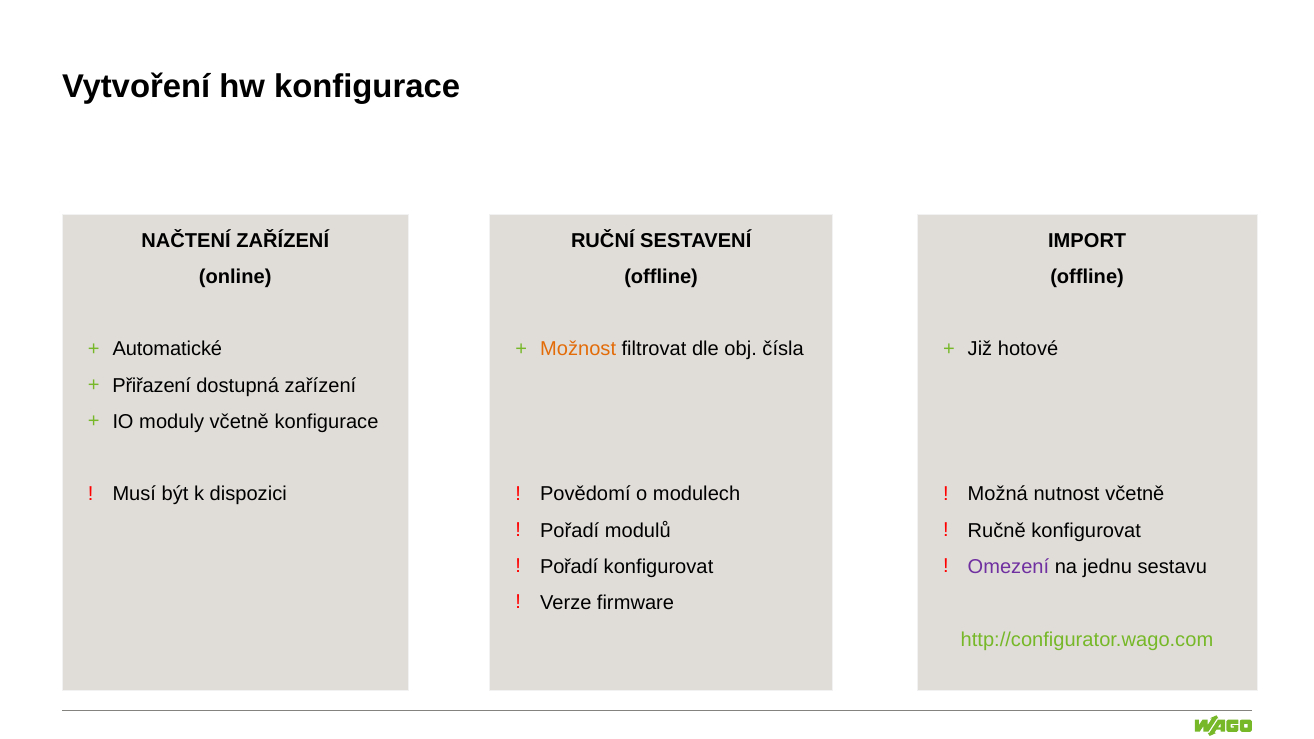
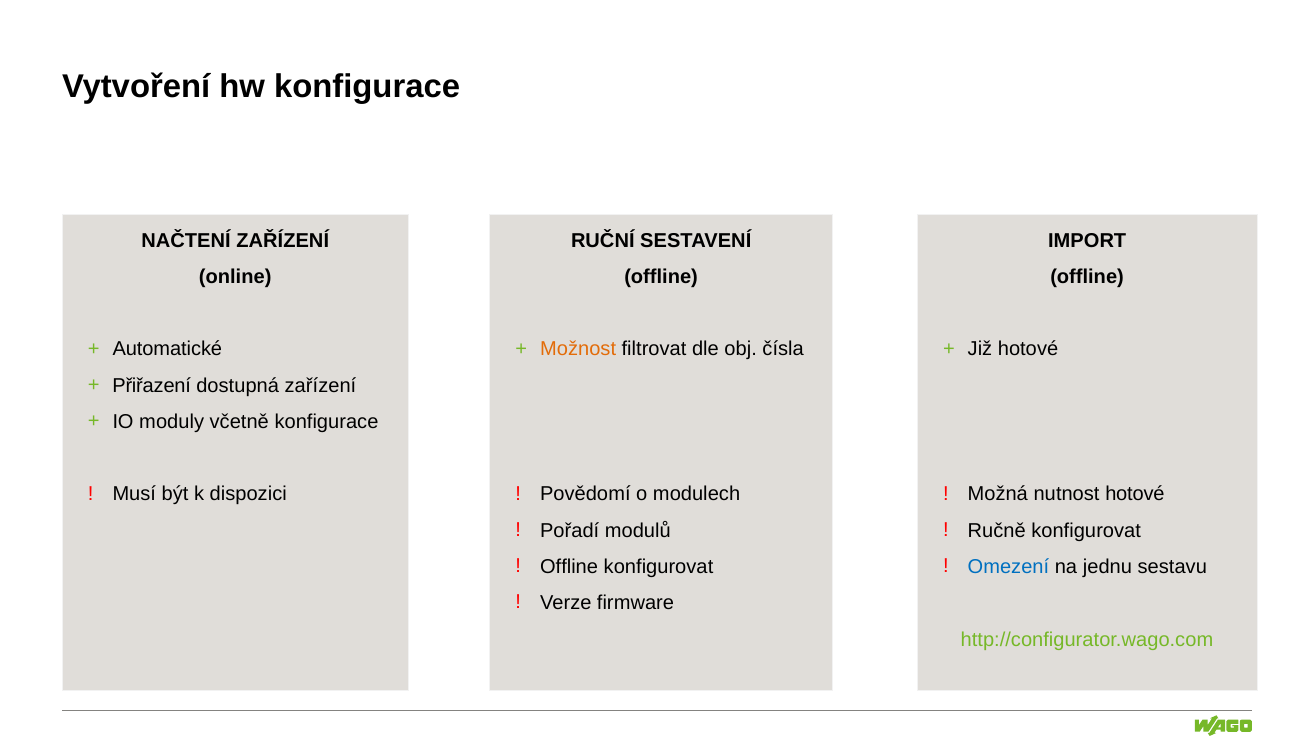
nutnost včetně: včetně -> hotové (1135, 494)
Pořadí: Pořadí -> Offline (569, 567)
Omezení colour: purple -> blue (1008, 567)
